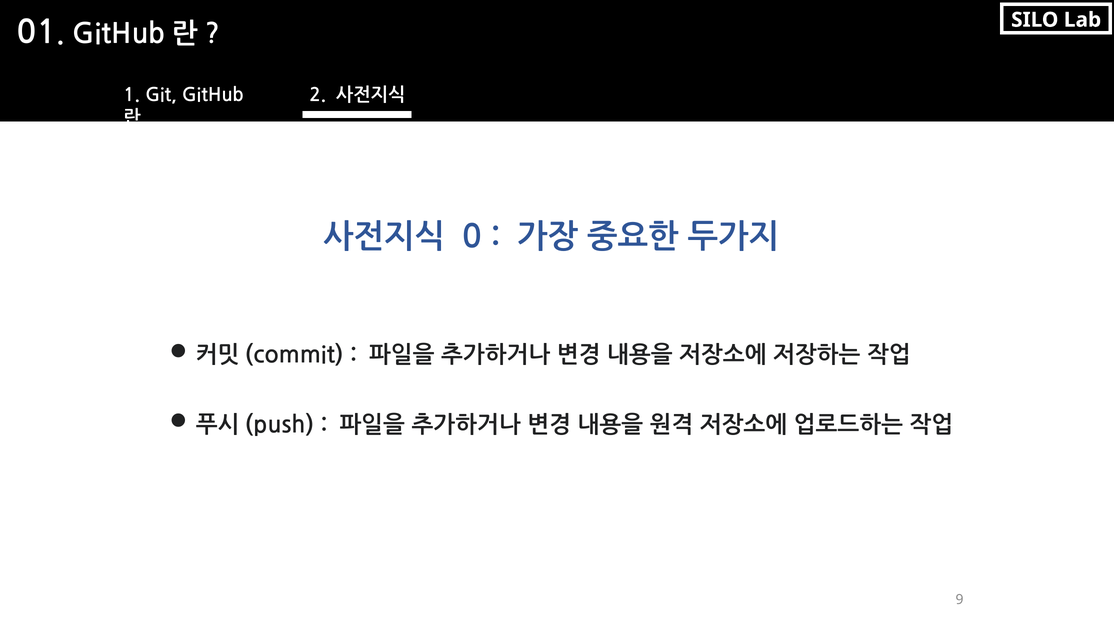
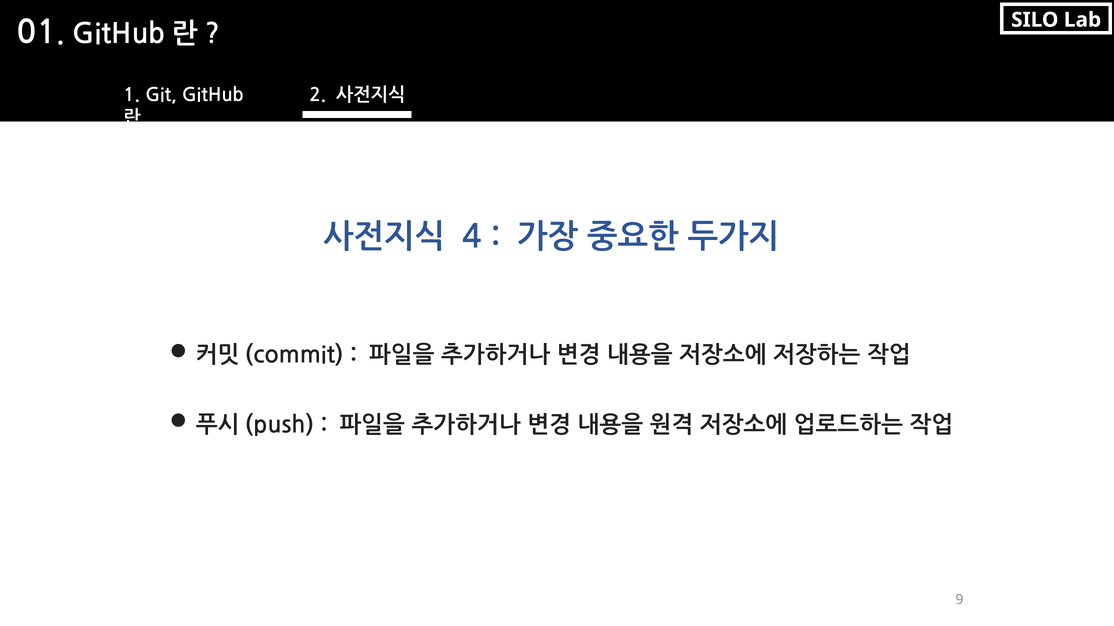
0: 0 -> 4 (472, 237)
